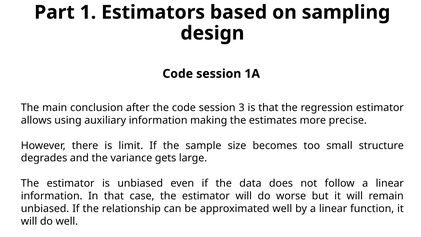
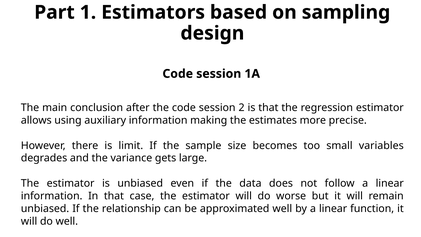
3: 3 -> 2 (242, 108)
structure: structure -> variables (381, 145)
